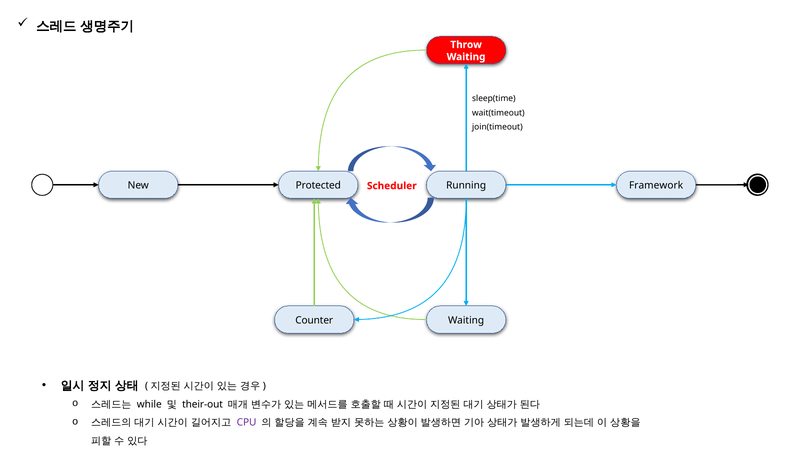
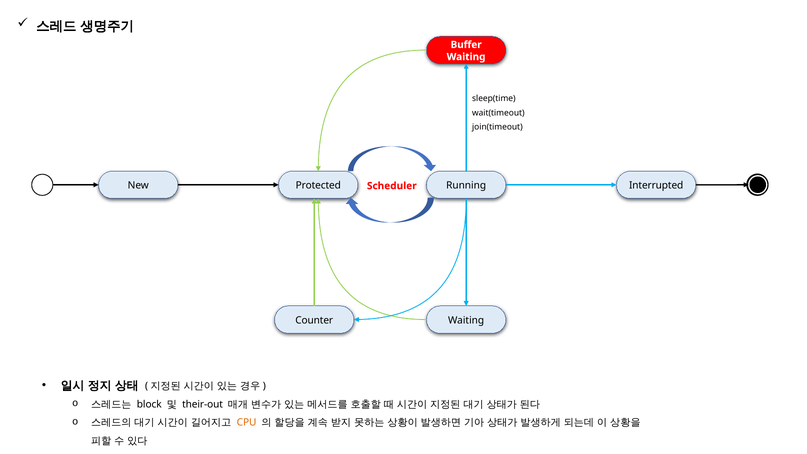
Throw: Throw -> Buffer (466, 45)
Framework: Framework -> Interrupted (656, 185)
while: while -> block (149, 404)
CPU colour: purple -> orange (247, 423)
